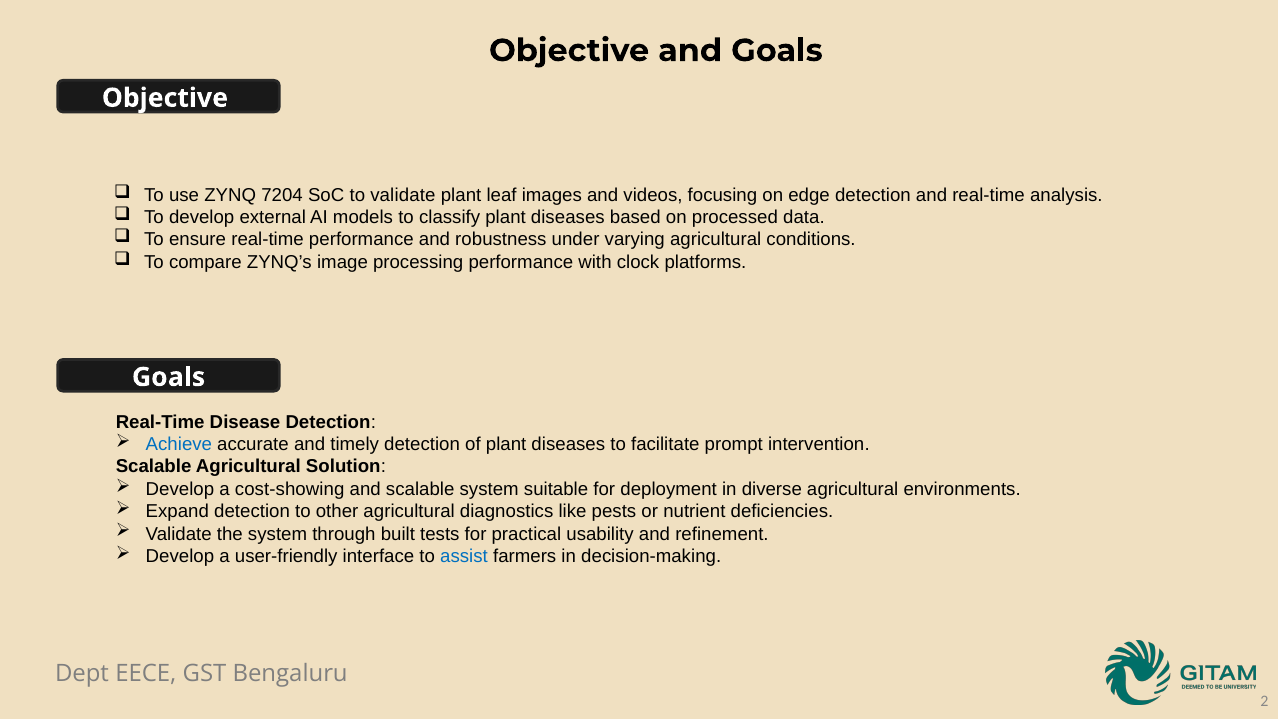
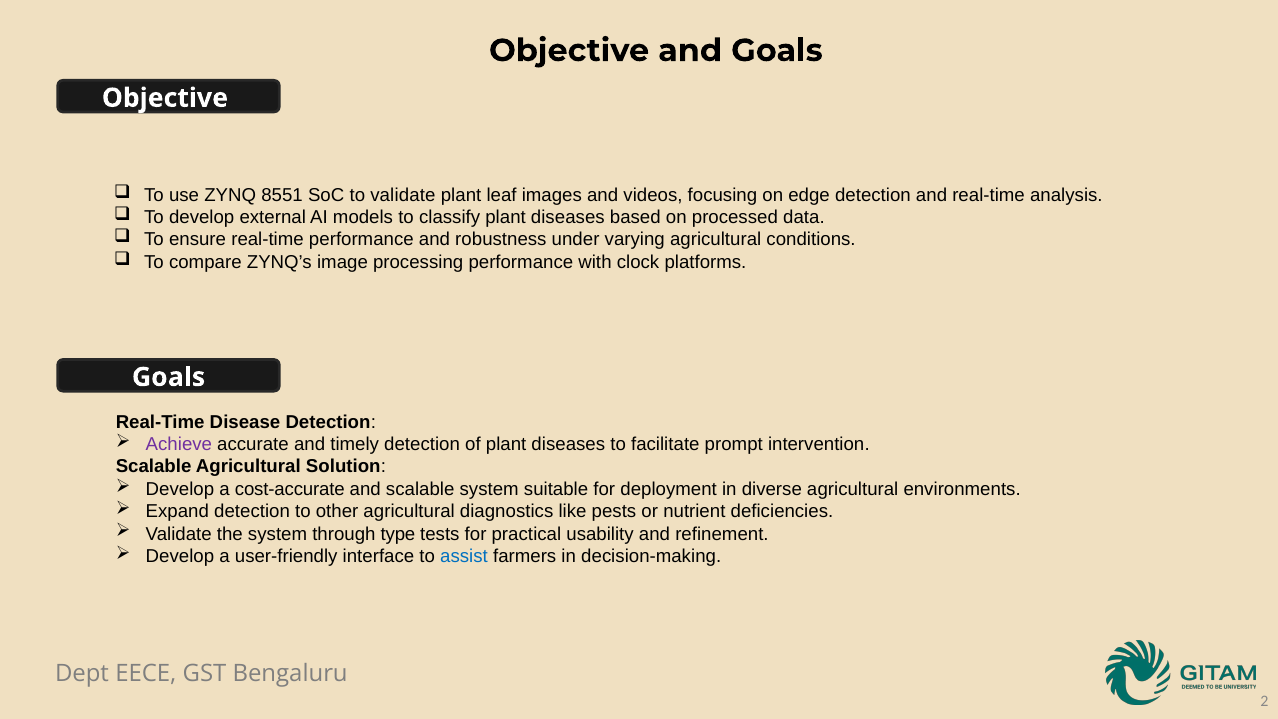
7204: 7204 -> 8551 (282, 195)
Achieve colour: blue -> purple (179, 444)
cost-showing: cost-showing -> cost-accurate (290, 489)
built: built -> type (398, 534)
